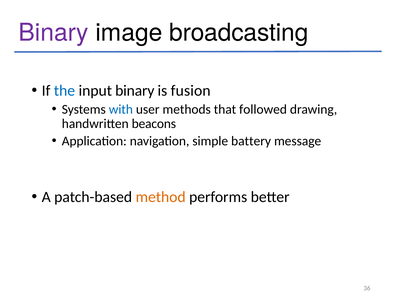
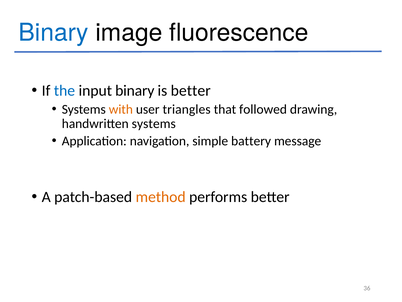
Binary colour: purple -> blue (54, 33)
broadcasting: broadcasting -> fluorescence (239, 33)
is fusion: fusion -> better (191, 91)
with colour: blue -> orange (121, 109)
methods: methods -> triangles (187, 109)
handwritten beacons: beacons -> systems (154, 124)
